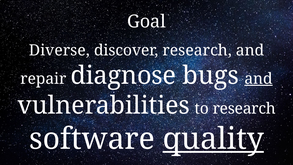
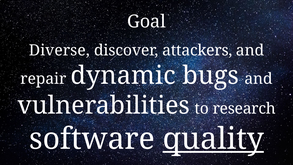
discover research: research -> attackers (197, 50)
diagnose: diagnose -> dynamic (123, 75)
and underline: present -> none (259, 79)
